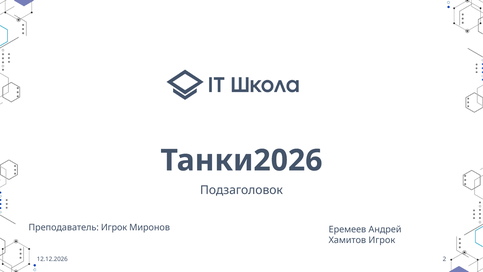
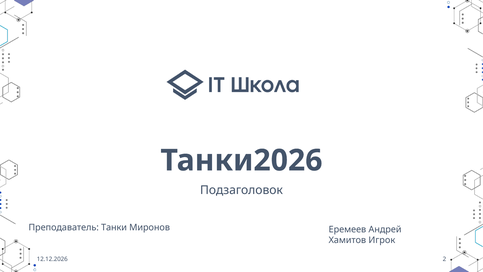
Преподаватель Игрок: Игрок -> Танки (114, 227)
